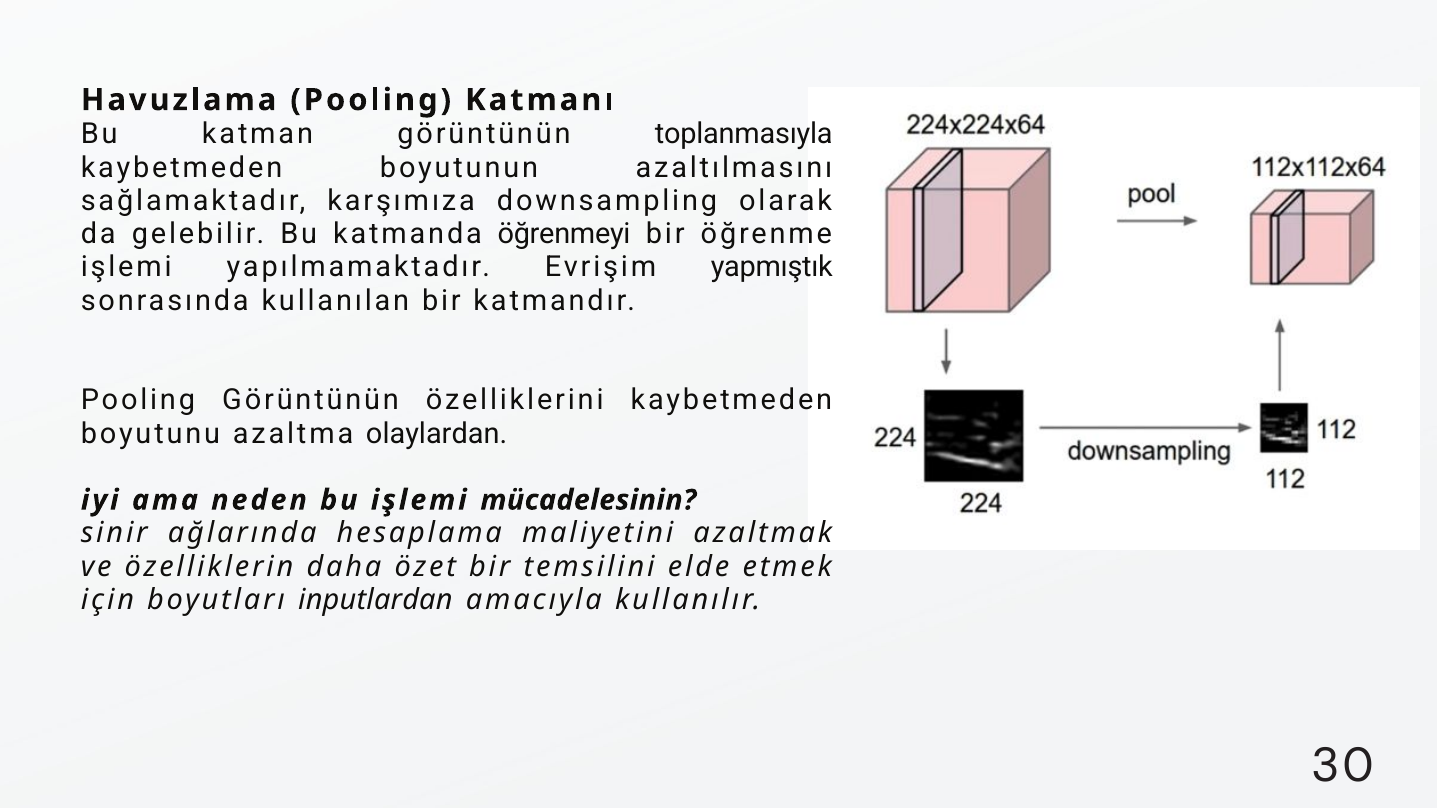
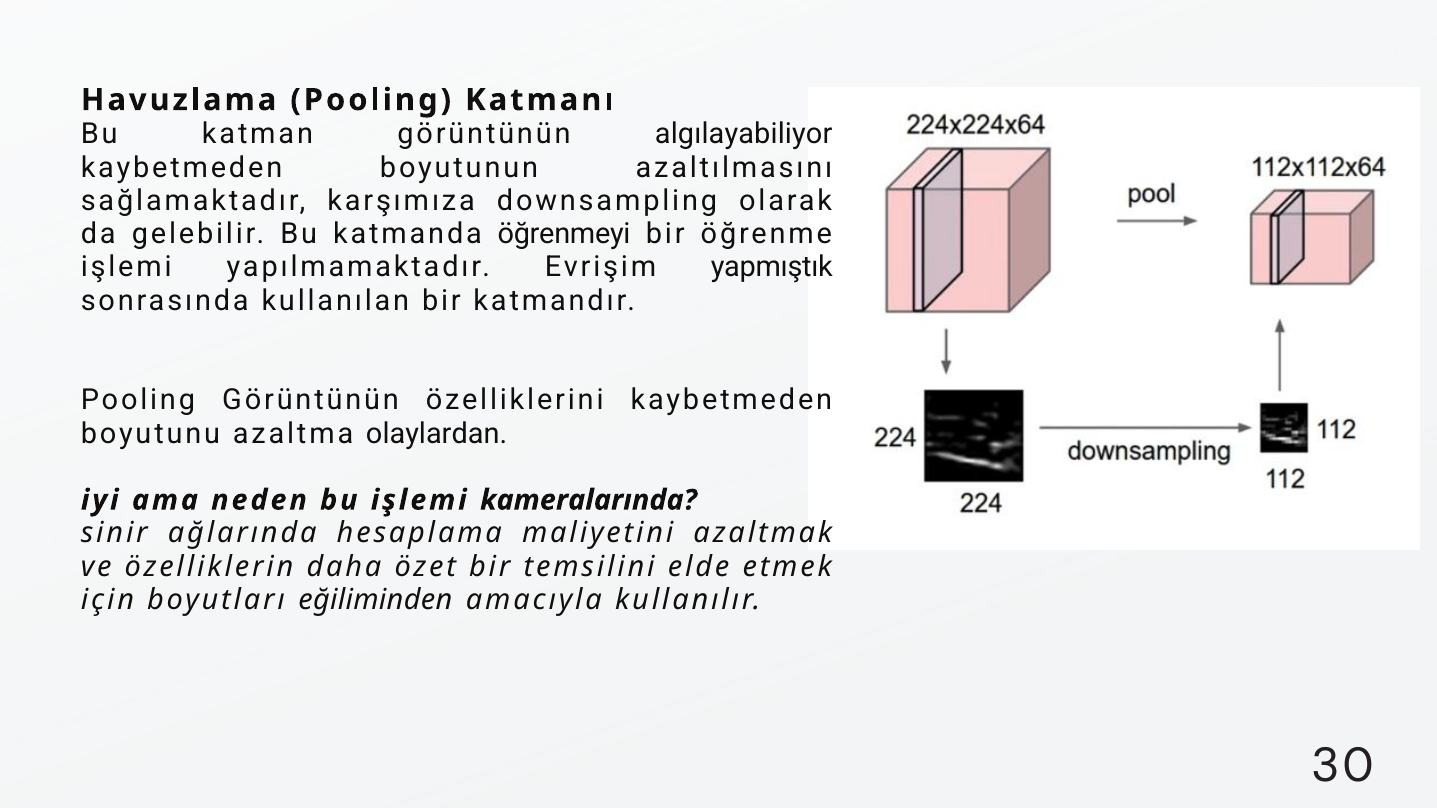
toplanmasıyla: toplanmasıyla -> algılayabiliyor (744, 134)
mücadelesinin: mücadelesinin -> kameralarında (588, 500)
inputlardan: inputlardan -> eğiliminden (375, 600)
